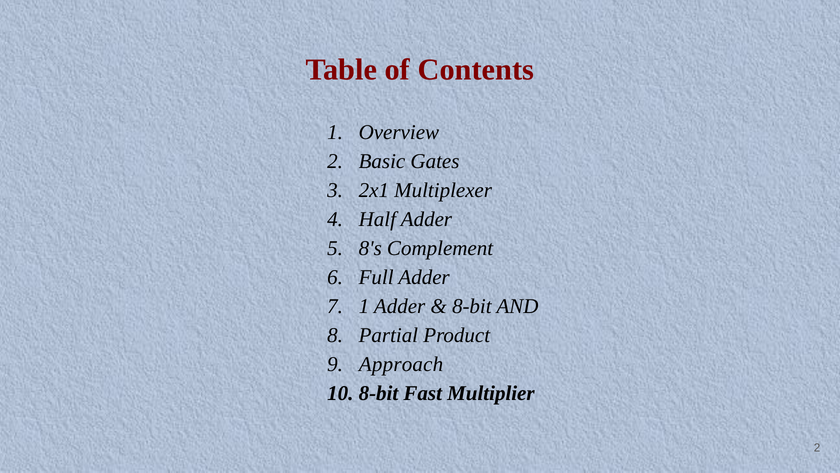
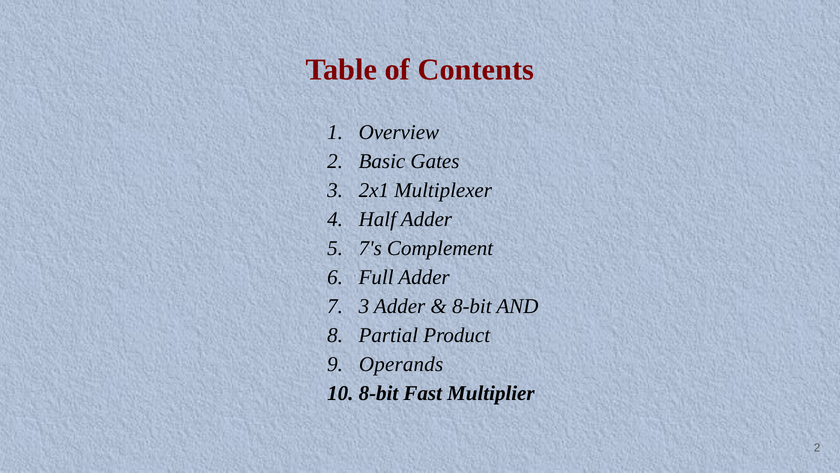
8's: 8's -> 7's (370, 248)
1: 1 -> 3 (364, 306)
Approach: Approach -> Operands (401, 364)
